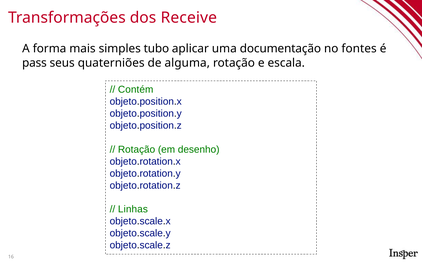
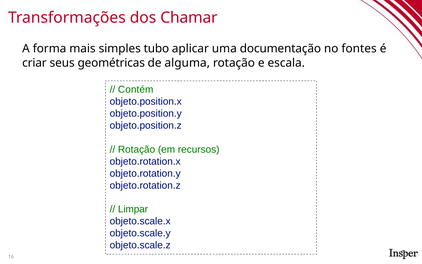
Receive: Receive -> Chamar (189, 18)
pass: pass -> criar (34, 63)
quaterniões: quaterniões -> geométricas (111, 63)
desenho: desenho -> recursos (199, 149)
Linhas: Linhas -> Limpar (133, 209)
